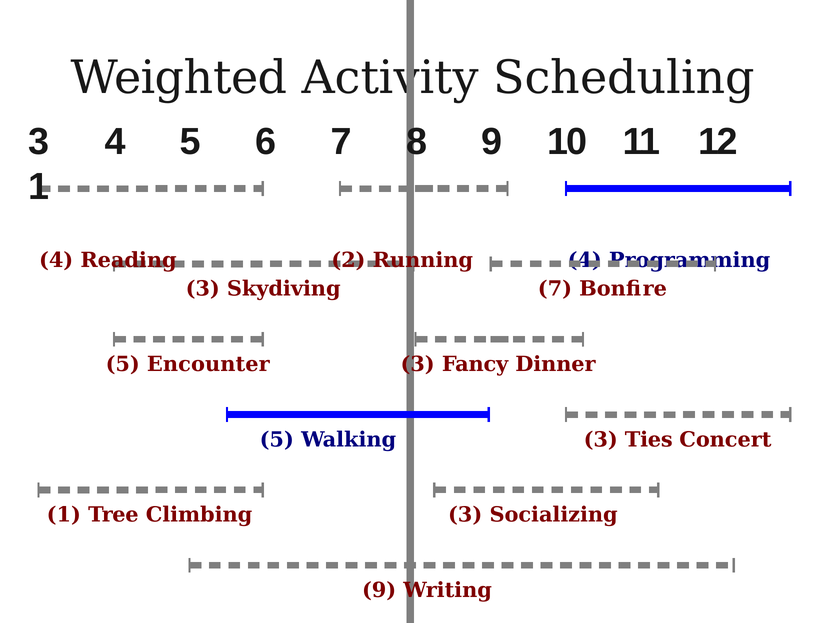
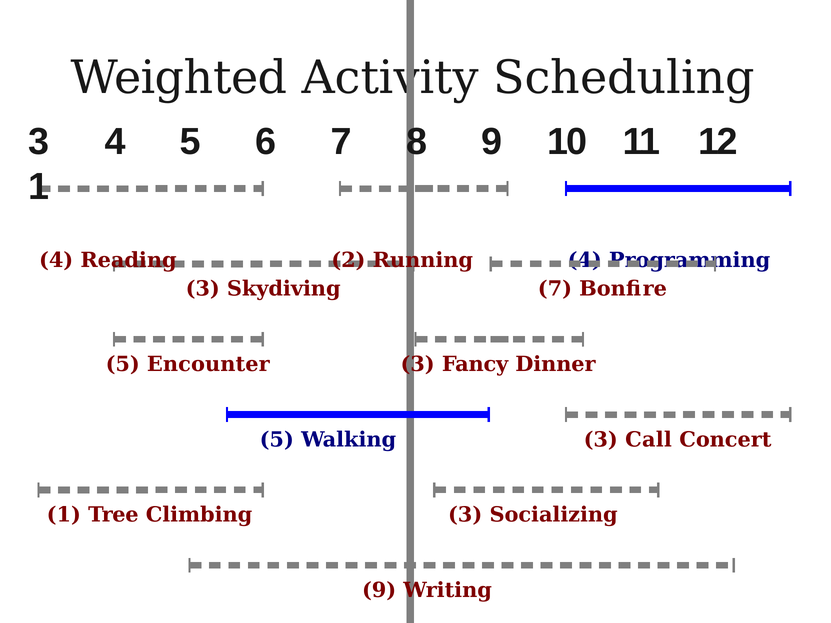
Ties: Ties -> Call (649, 440)
